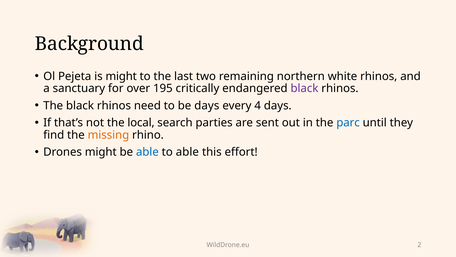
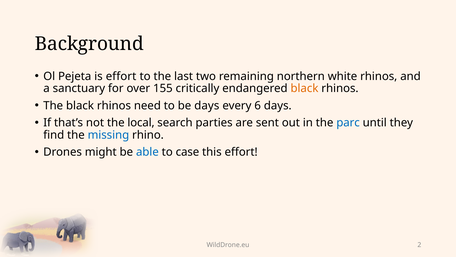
is might: might -> effort (121, 76)
195: 195 -> 155 (163, 88)
black colour: purple -> orange (304, 88)
4: 4 -> 6 (258, 105)
missing colour: orange -> blue (108, 135)
to able: able -> case (187, 152)
